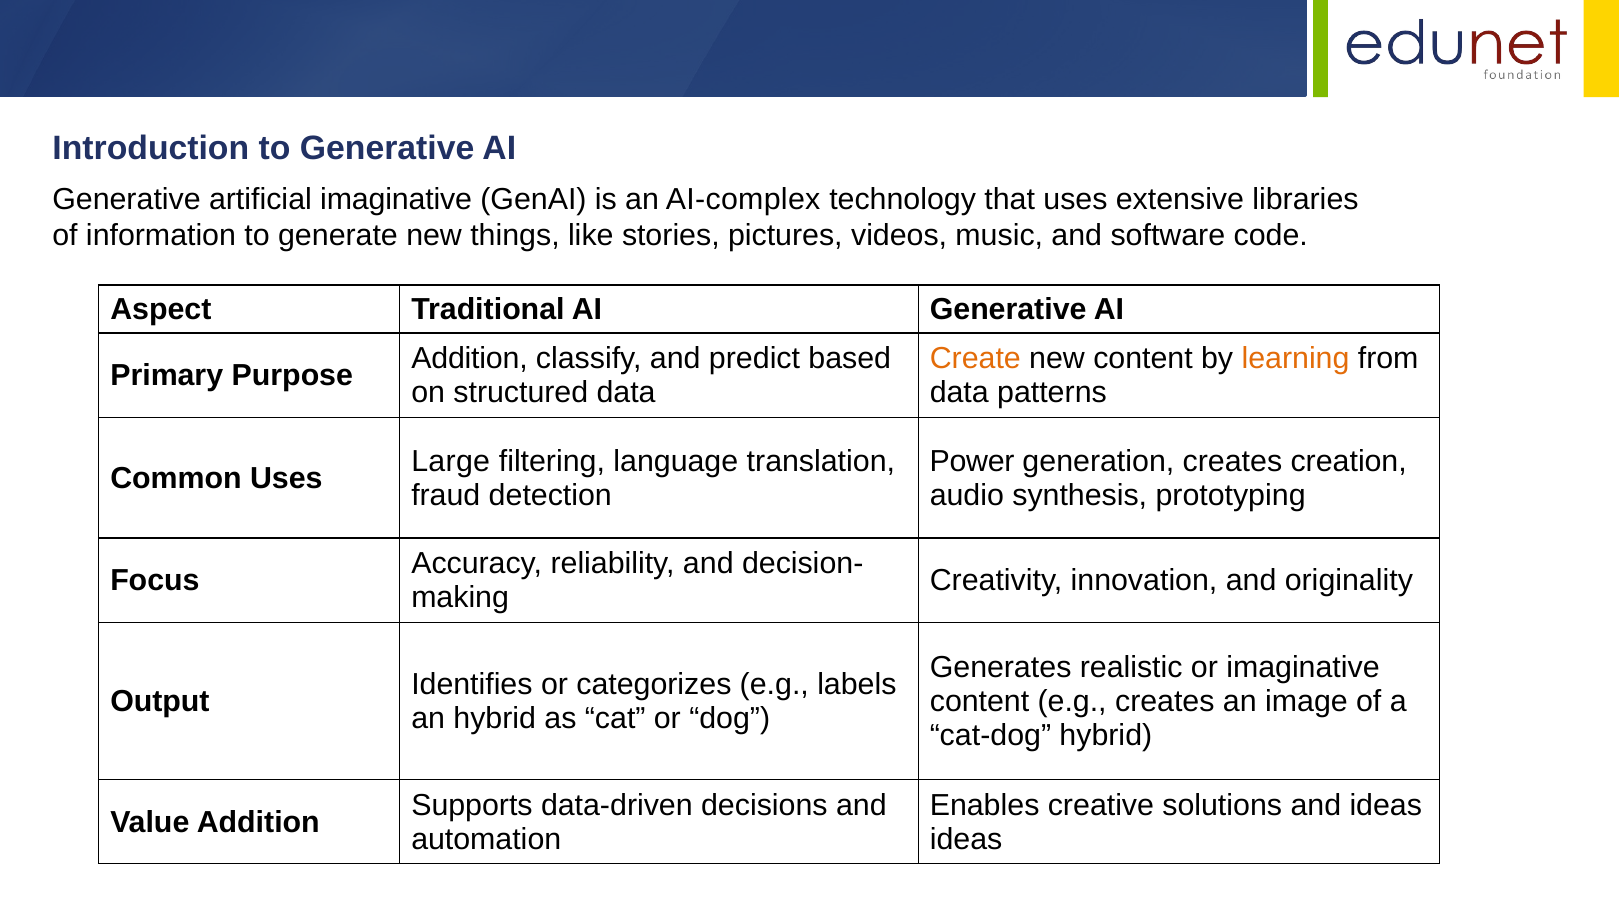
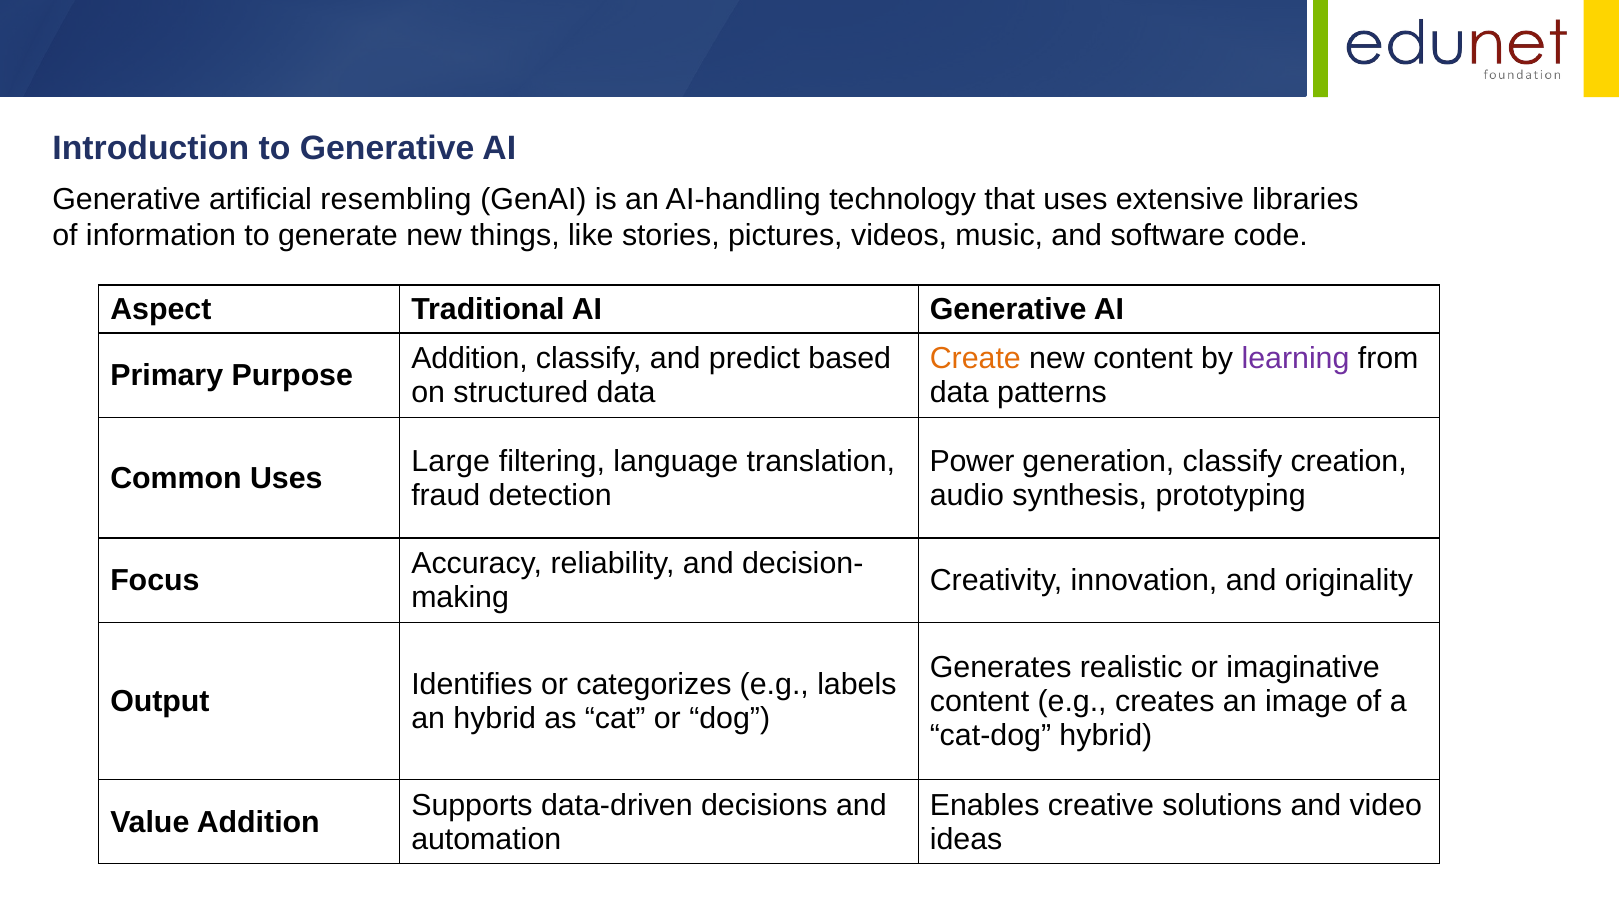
artificial imaginative: imaginative -> resembling (396, 199)
AI-complex: AI-complex -> AI-handling (743, 199)
learning colour: orange -> purple (1296, 359)
generation creates: creates -> classify (1232, 461)
and ideas: ideas -> video (1386, 805)
